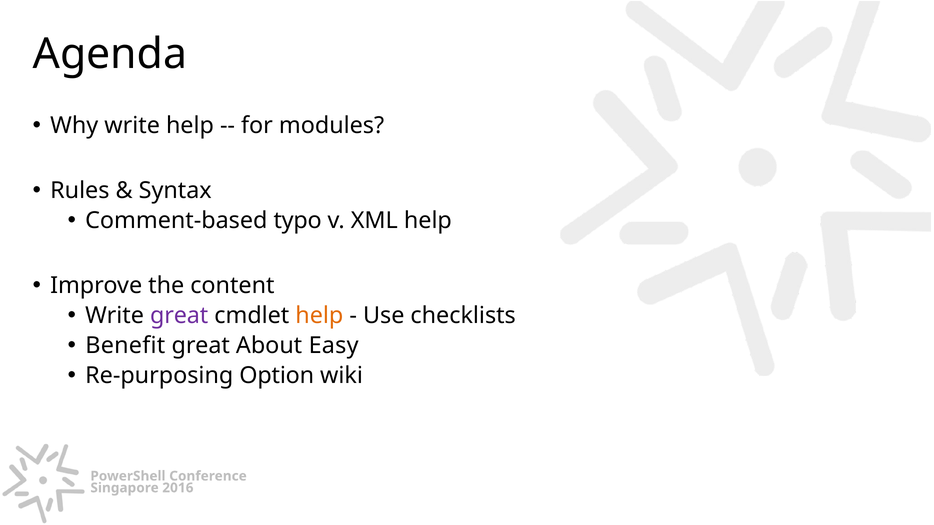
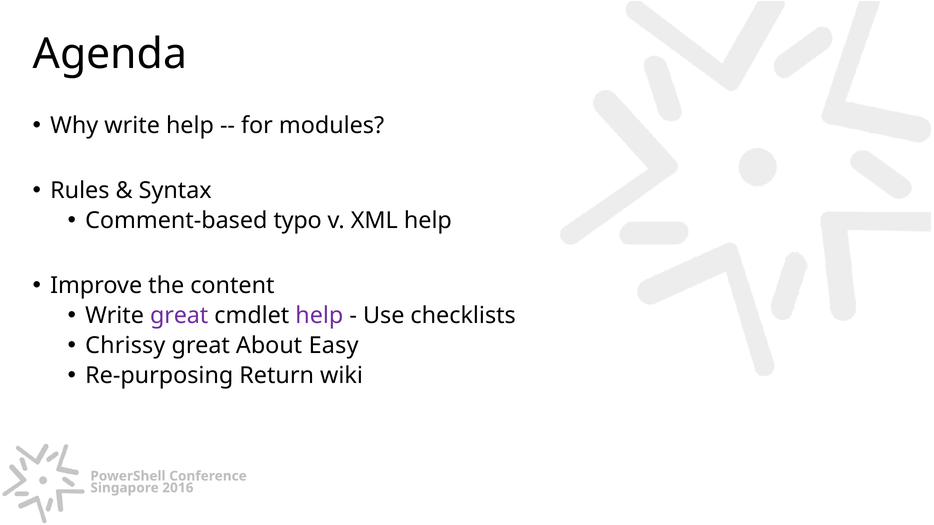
help colour: orange -> purple (319, 316)
Benefit: Benefit -> Chrissy (125, 346)
Option: Option -> Return (277, 376)
